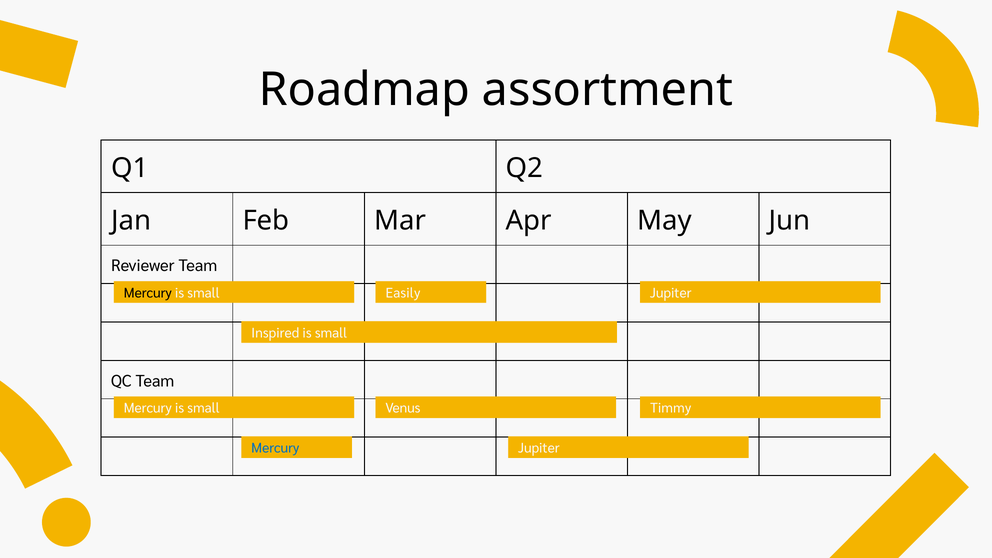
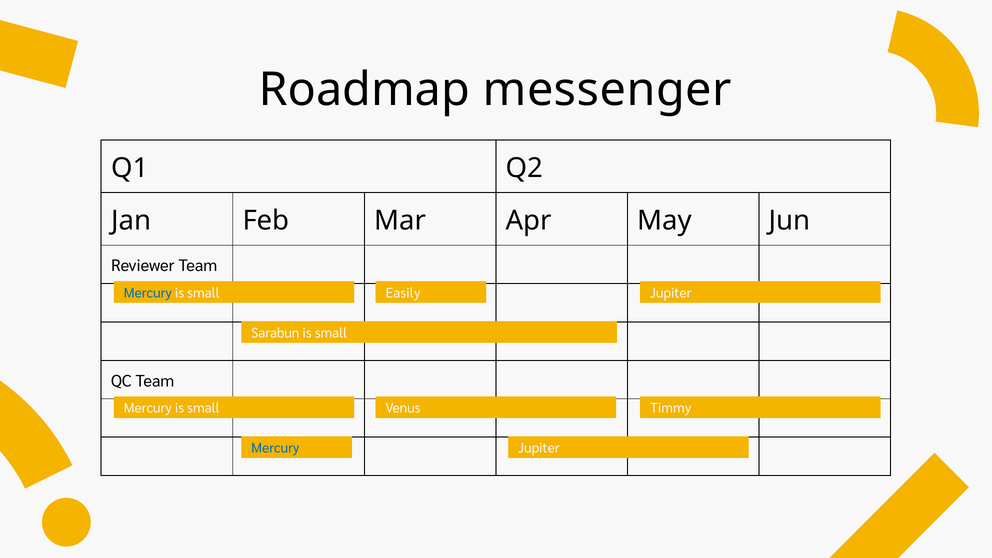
assortment: assortment -> messenger (607, 90)
Mercury colour: black -> blue (148, 293)
Inspired: Inspired -> Sarabun (275, 333)
